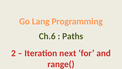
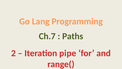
Ch.6: Ch.6 -> Ch.7 (47, 36)
next: next -> pipe (68, 53)
